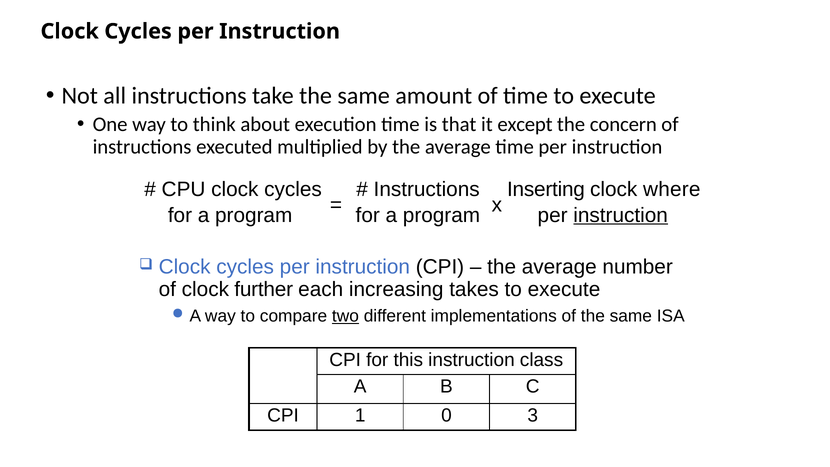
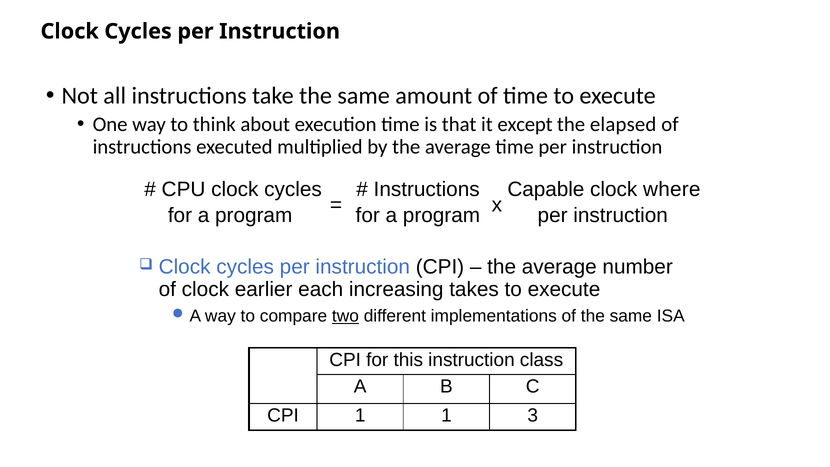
concern: concern -> elapsed (623, 124)
Inserting: Inserting -> Capable (546, 189)
instruction underline: present -> none (621, 215)
further: further -> earlier (264, 289)
1 0: 0 -> 1 (446, 416)
